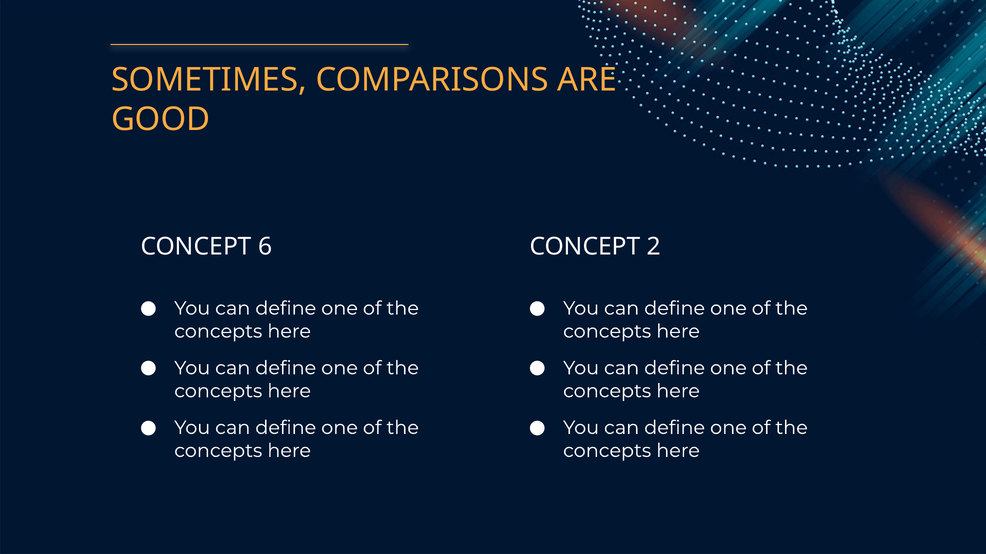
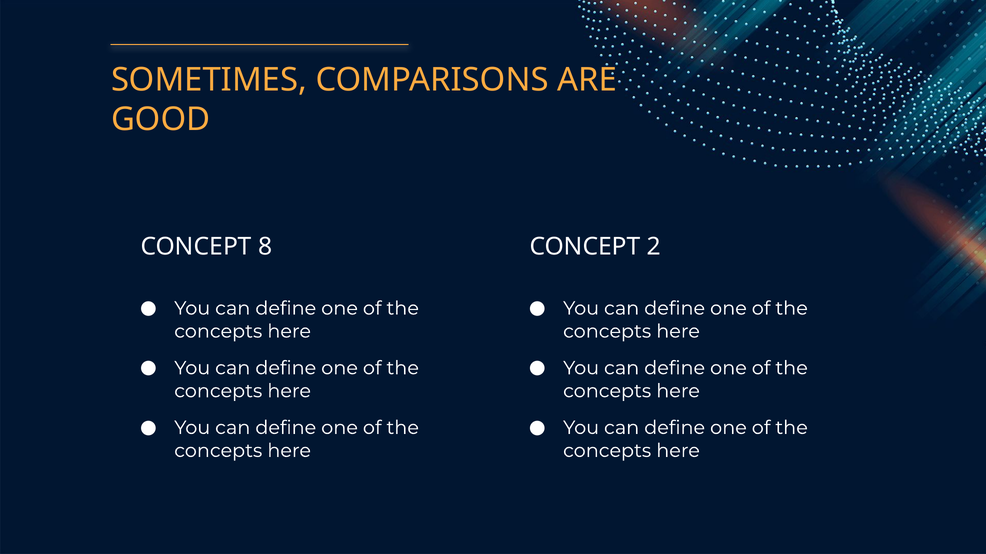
6: 6 -> 8 (265, 247)
